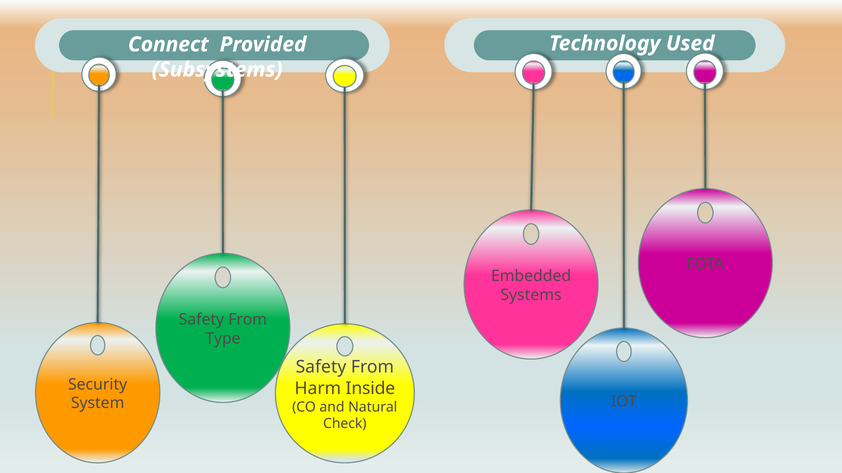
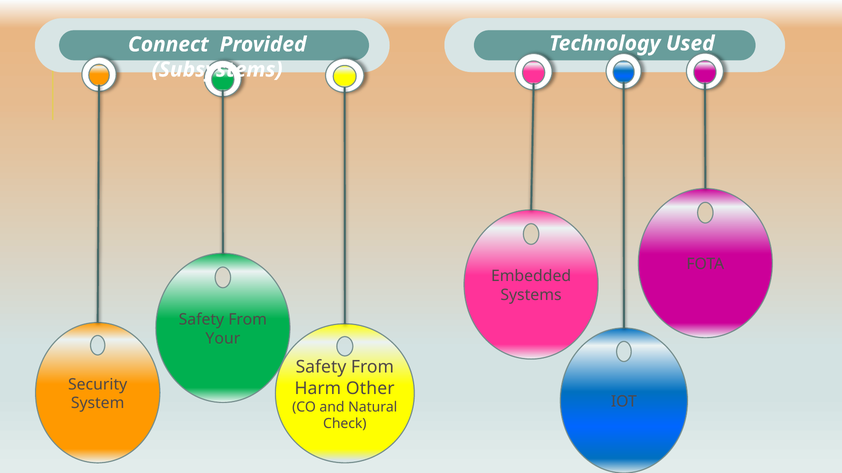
Type: Type -> Your (223, 339)
Inside: Inside -> Other (370, 389)
